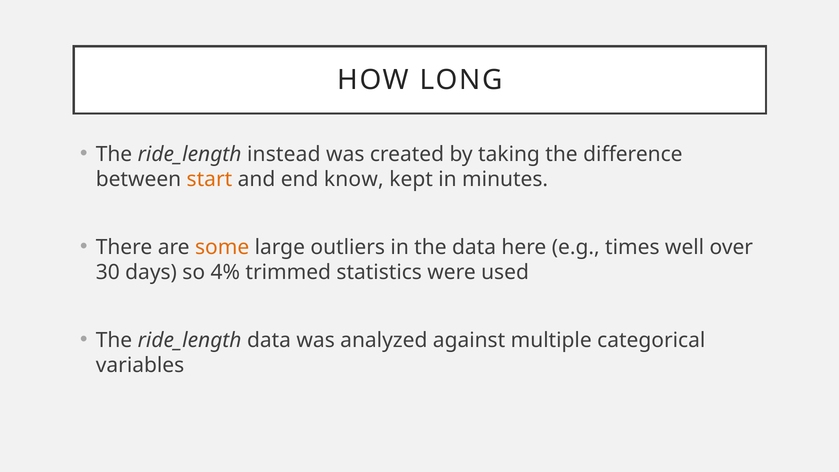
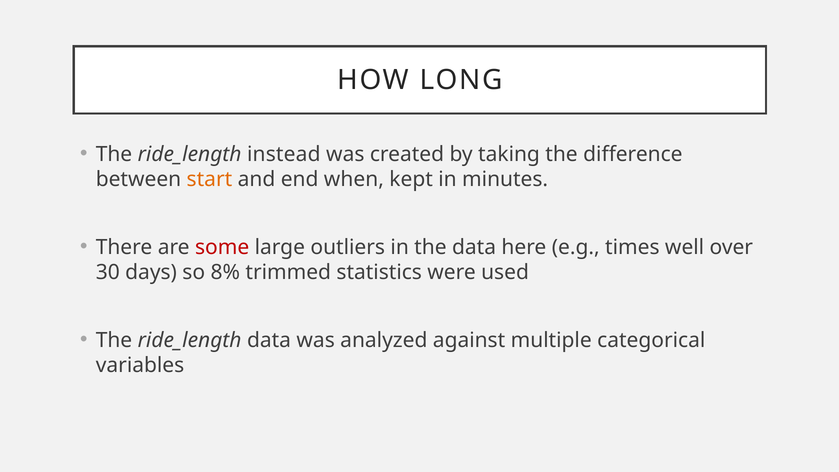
know: know -> when (354, 179)
some colour: orange -> red (222, 247)
4%: 4% -> 8% (225, 272)
